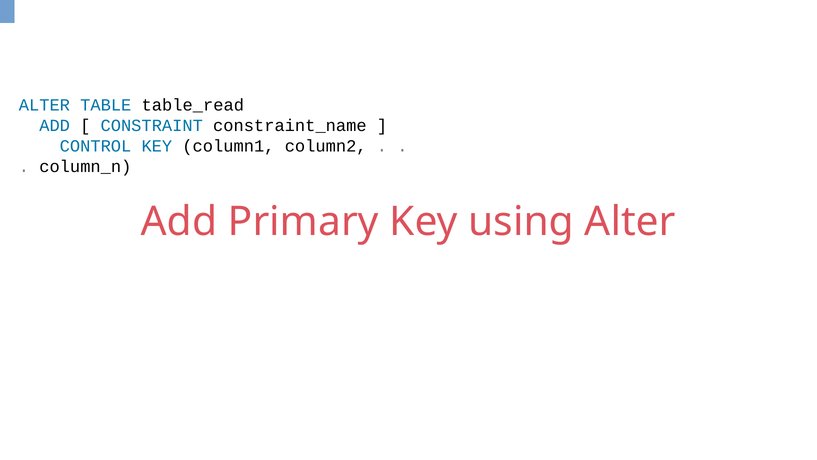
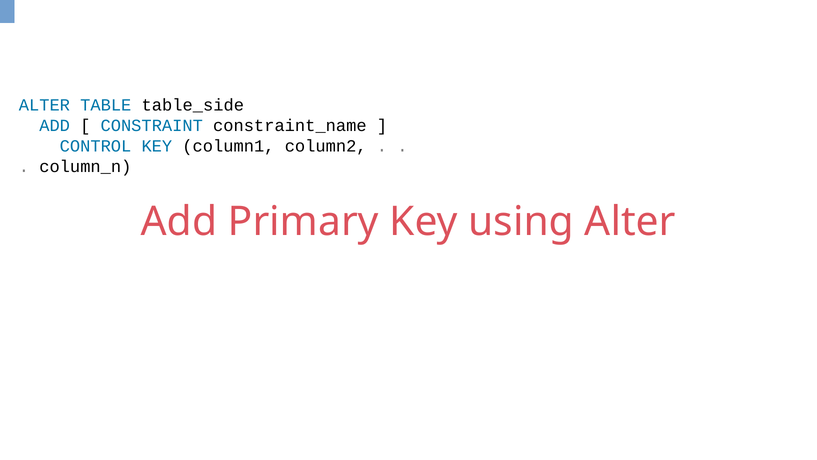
table_read: table_read -> table_side (193, 105)
